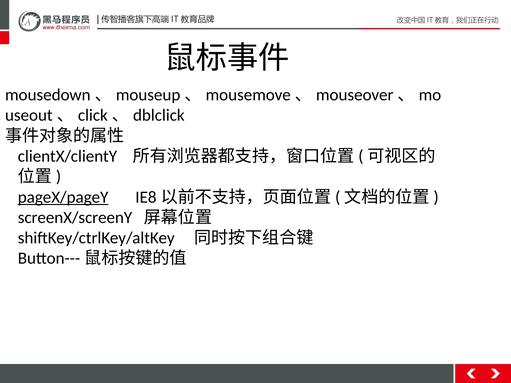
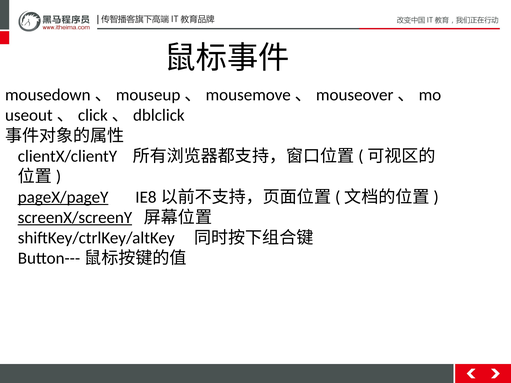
screenX/screenY underline: none -> present (75, 218)
